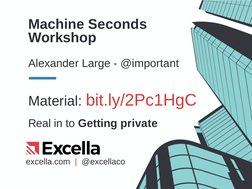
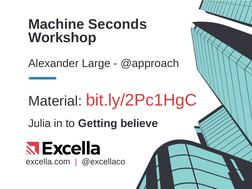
@important: @important -> @approach (150, 63)
Real: Real -> Julia (40, 123)
private: private -> believe (139, 123)
